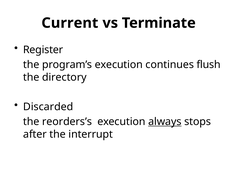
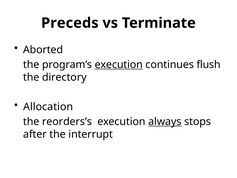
Current: Current -> Preceds (70, 23)
Register: Register -> Aborted (43, 50)
execution underline: none -> present (119, 64)
Discarded: Discarded -> Allocation (48, 107)
